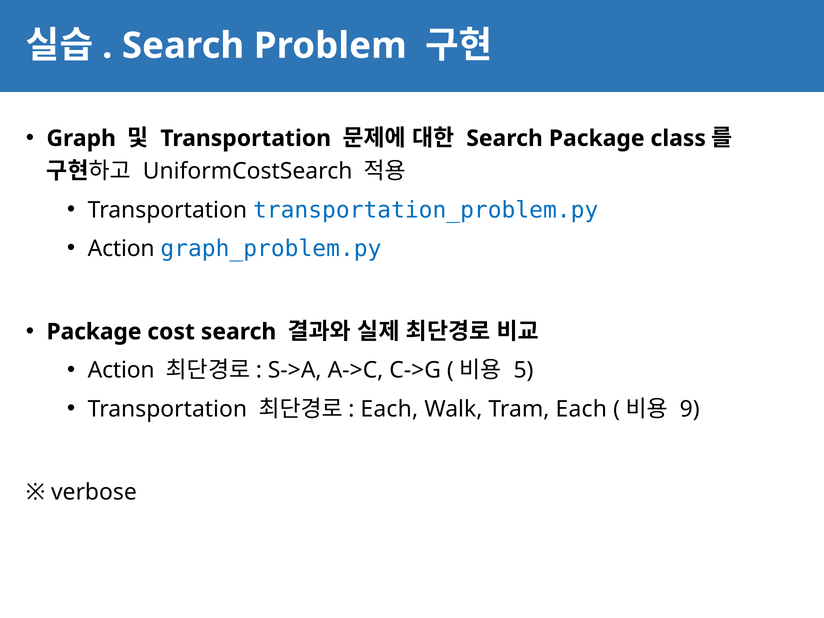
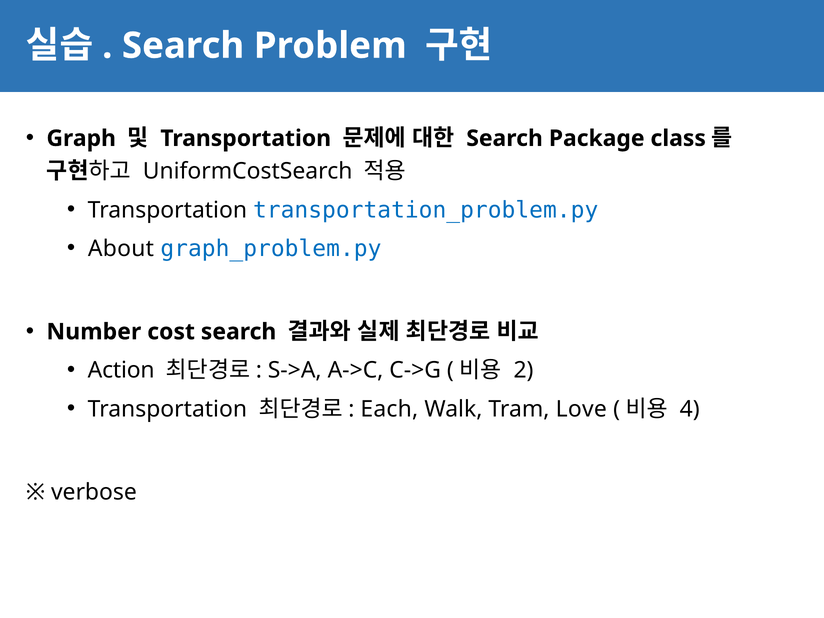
Action: Action -> About (121, 249)
Package: Package -> Number (94, 332)
5: 5 -> 2 (524, 370)
Tram Each: Each -> Love (581, 409)
9: 9 -> 4 (690, 409)
